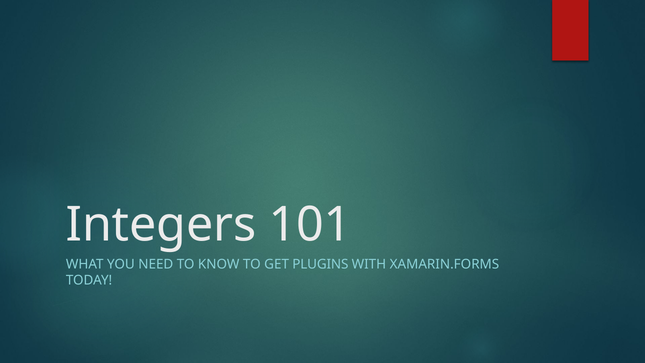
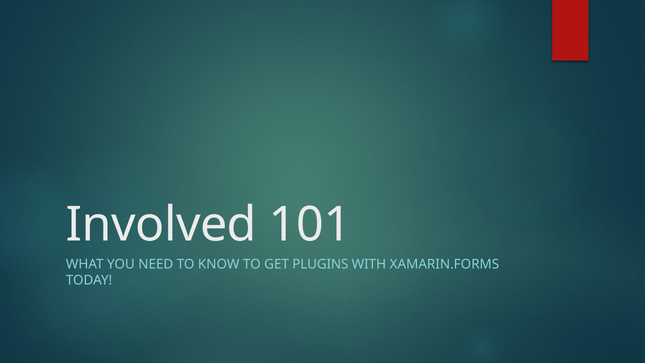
Integers: Integers -> Involved (161, 225)
